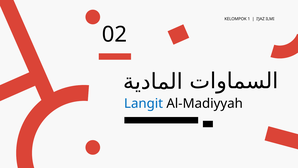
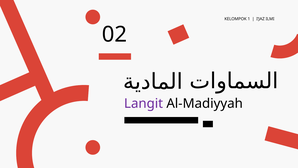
Langit colour: blue -> purple (144, 103)
